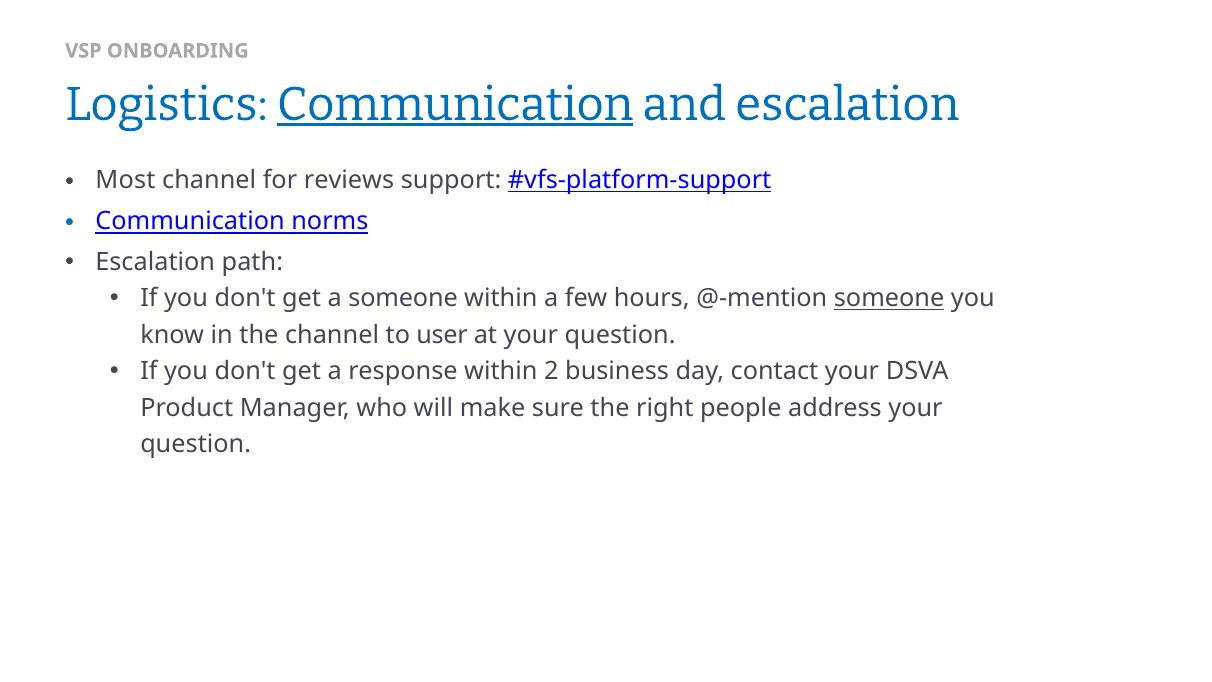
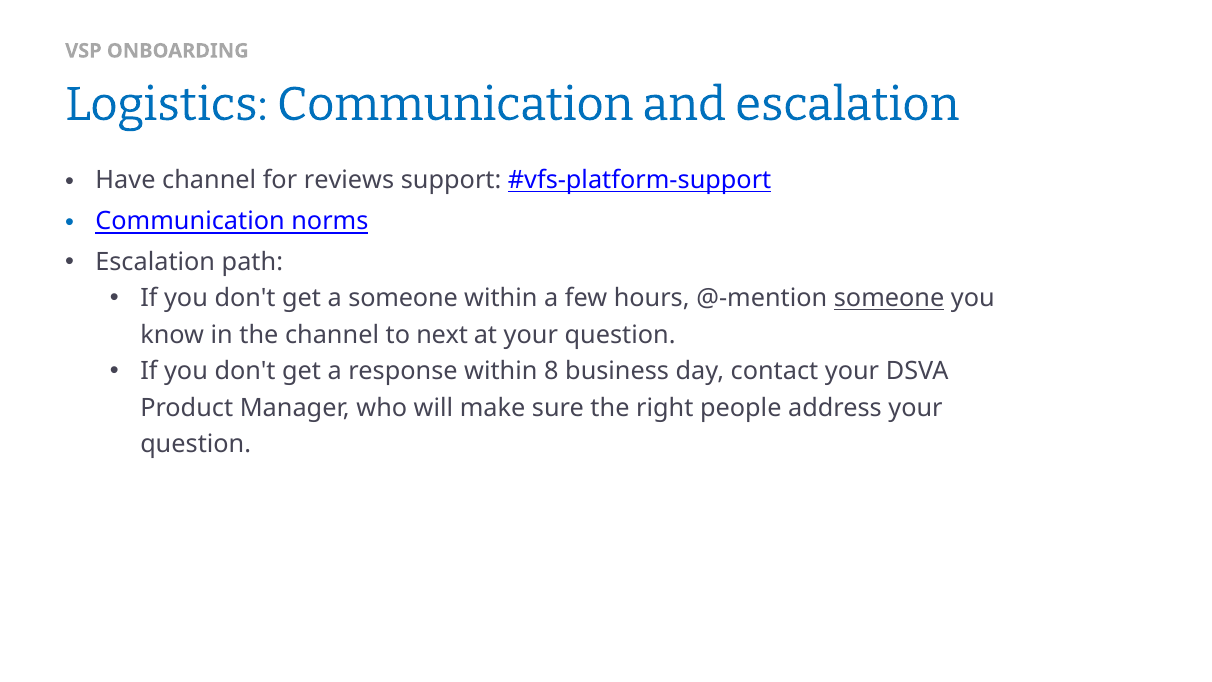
Communication underline: present -> none (455, 104)
Most: Most -> Have (126, 180)
user: user -> next (442, 335)
2: 2 -> 8 (551, 371)
